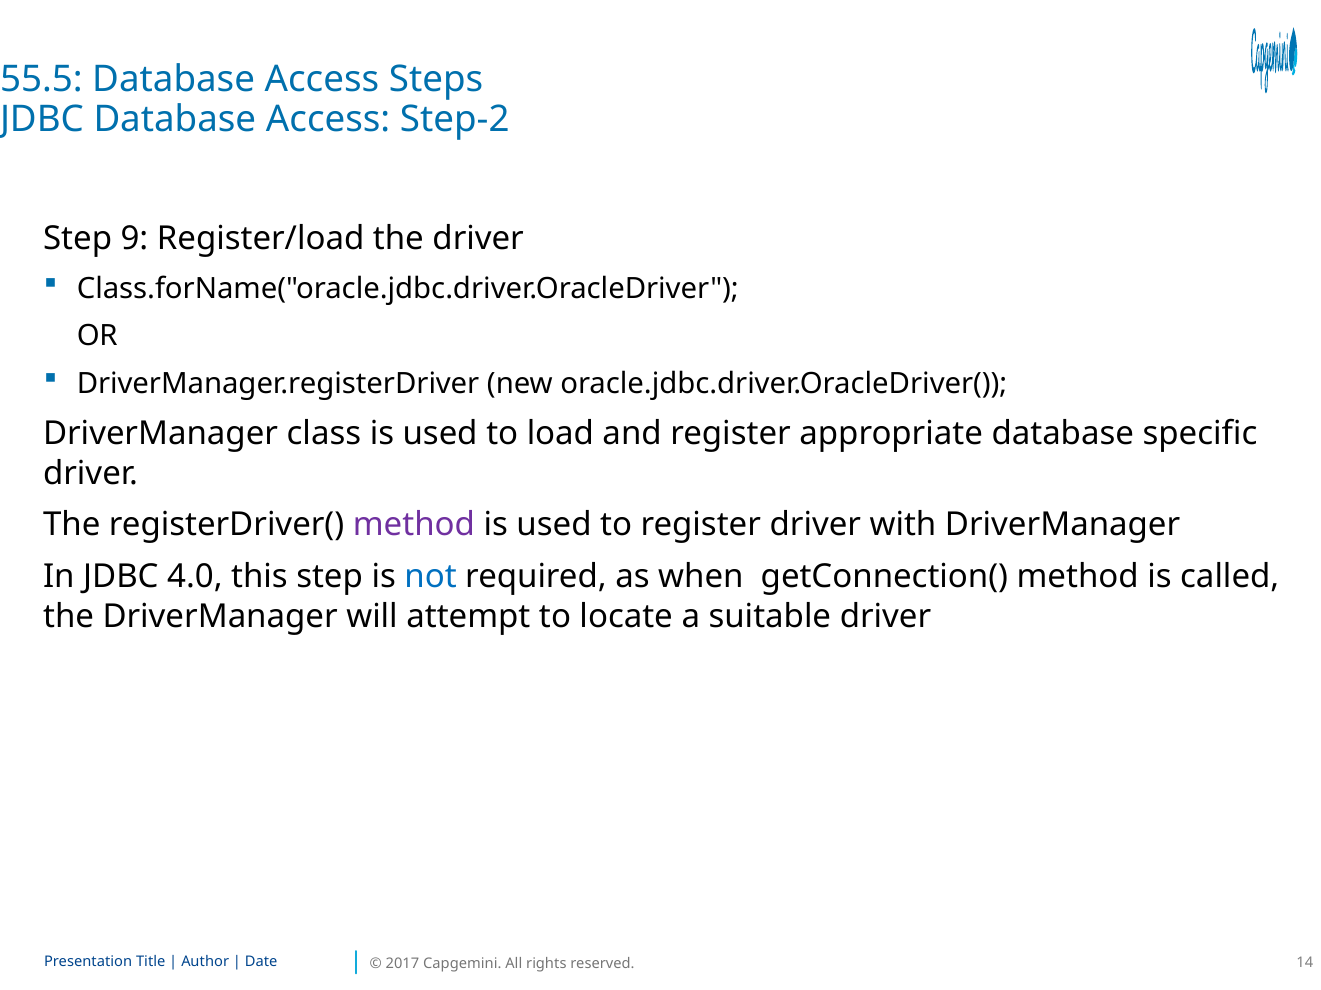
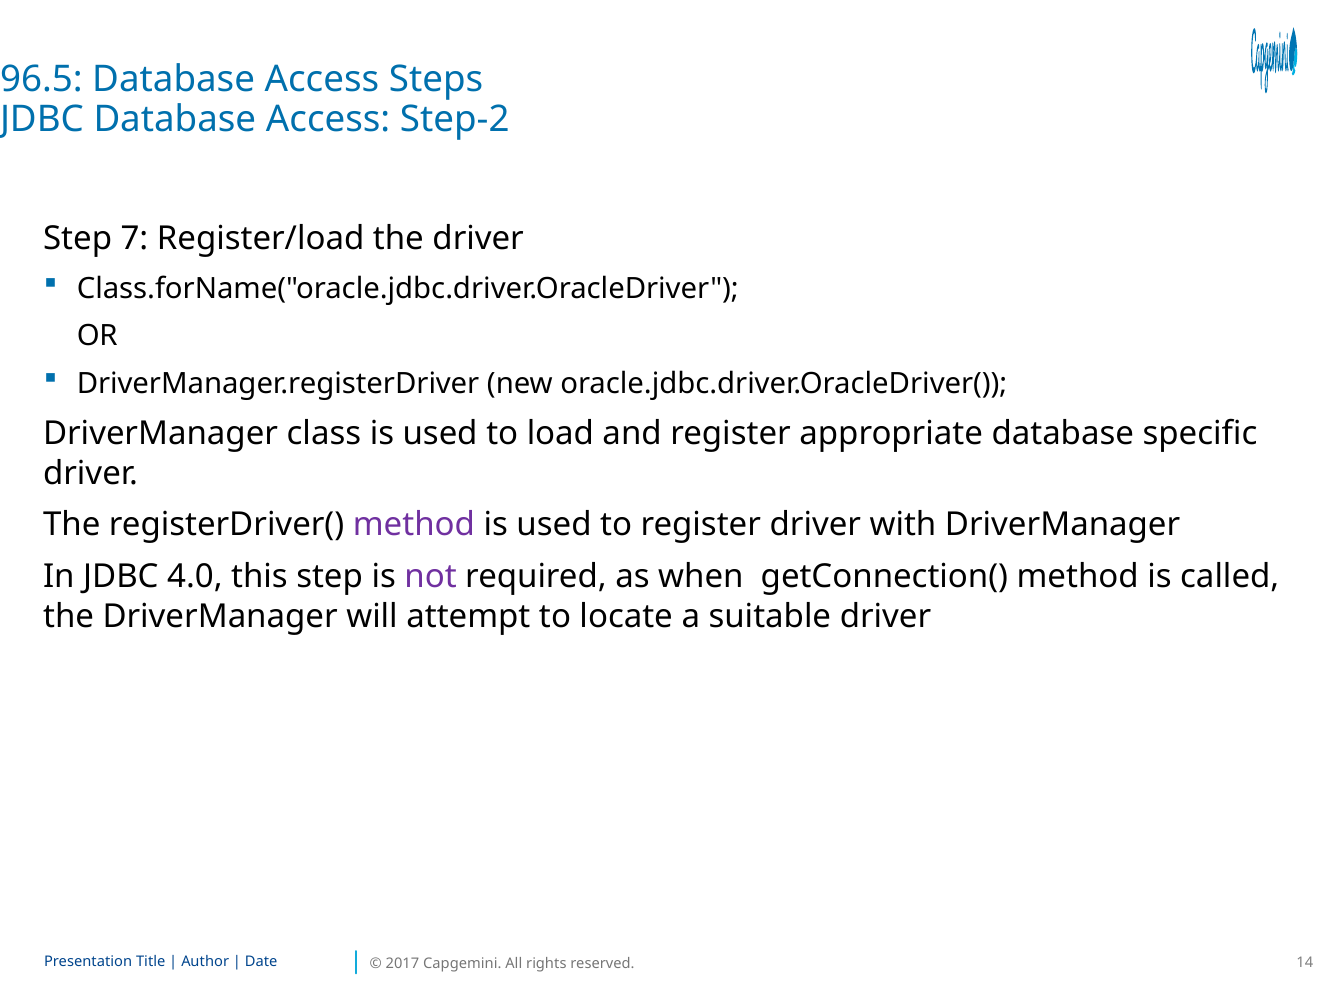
55.5: 55.5 -> 96.5 (41, 79)
9: 9 -> 7 (134, 239)
not colour: blue -> purple (431, 577)
